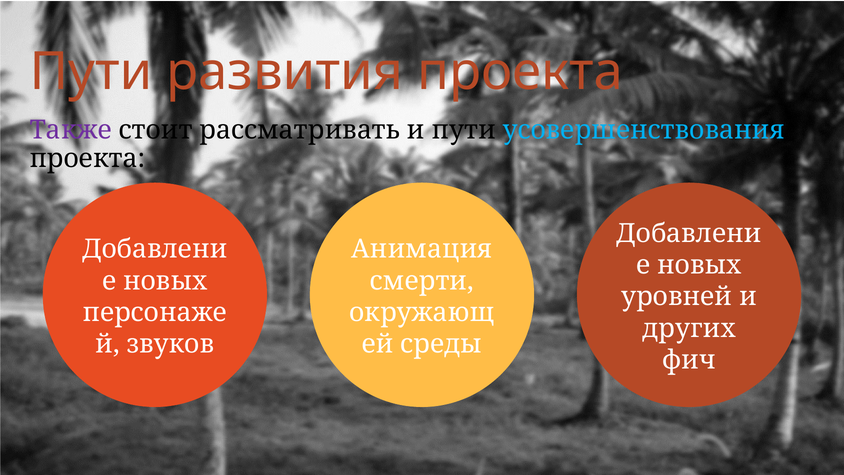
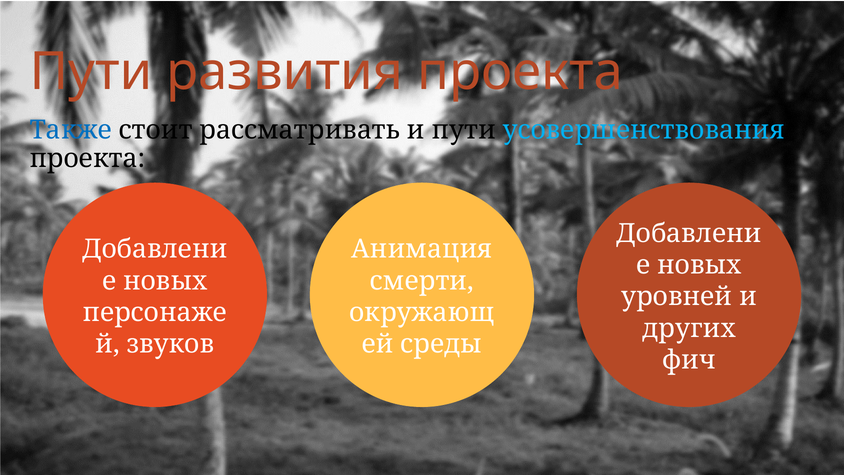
Также colour: purple -> blue (71, 130)
